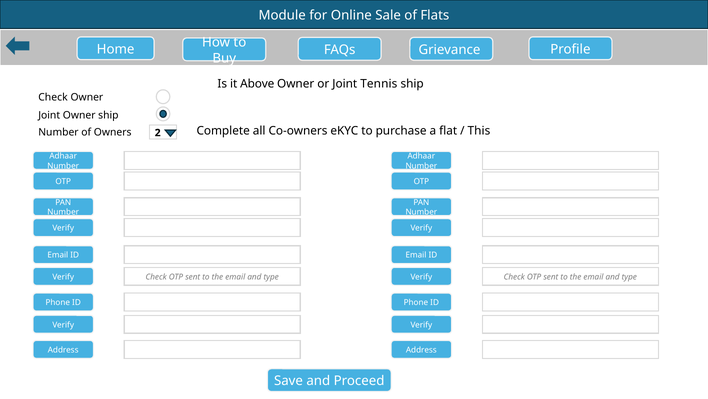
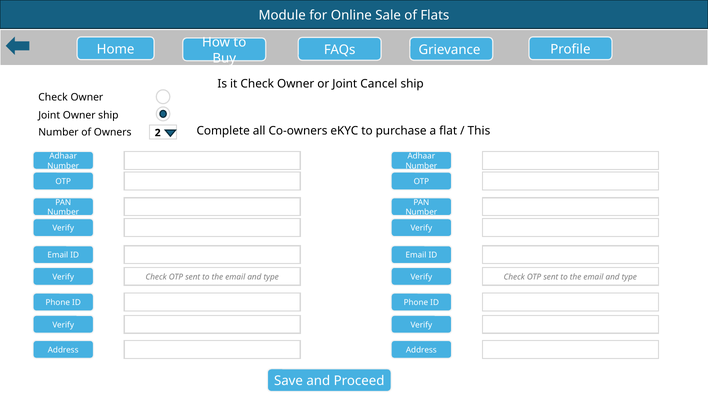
it Above: Above -> Check (257, 84)
Tennis: Tennis -> Cancel (379, 84)
